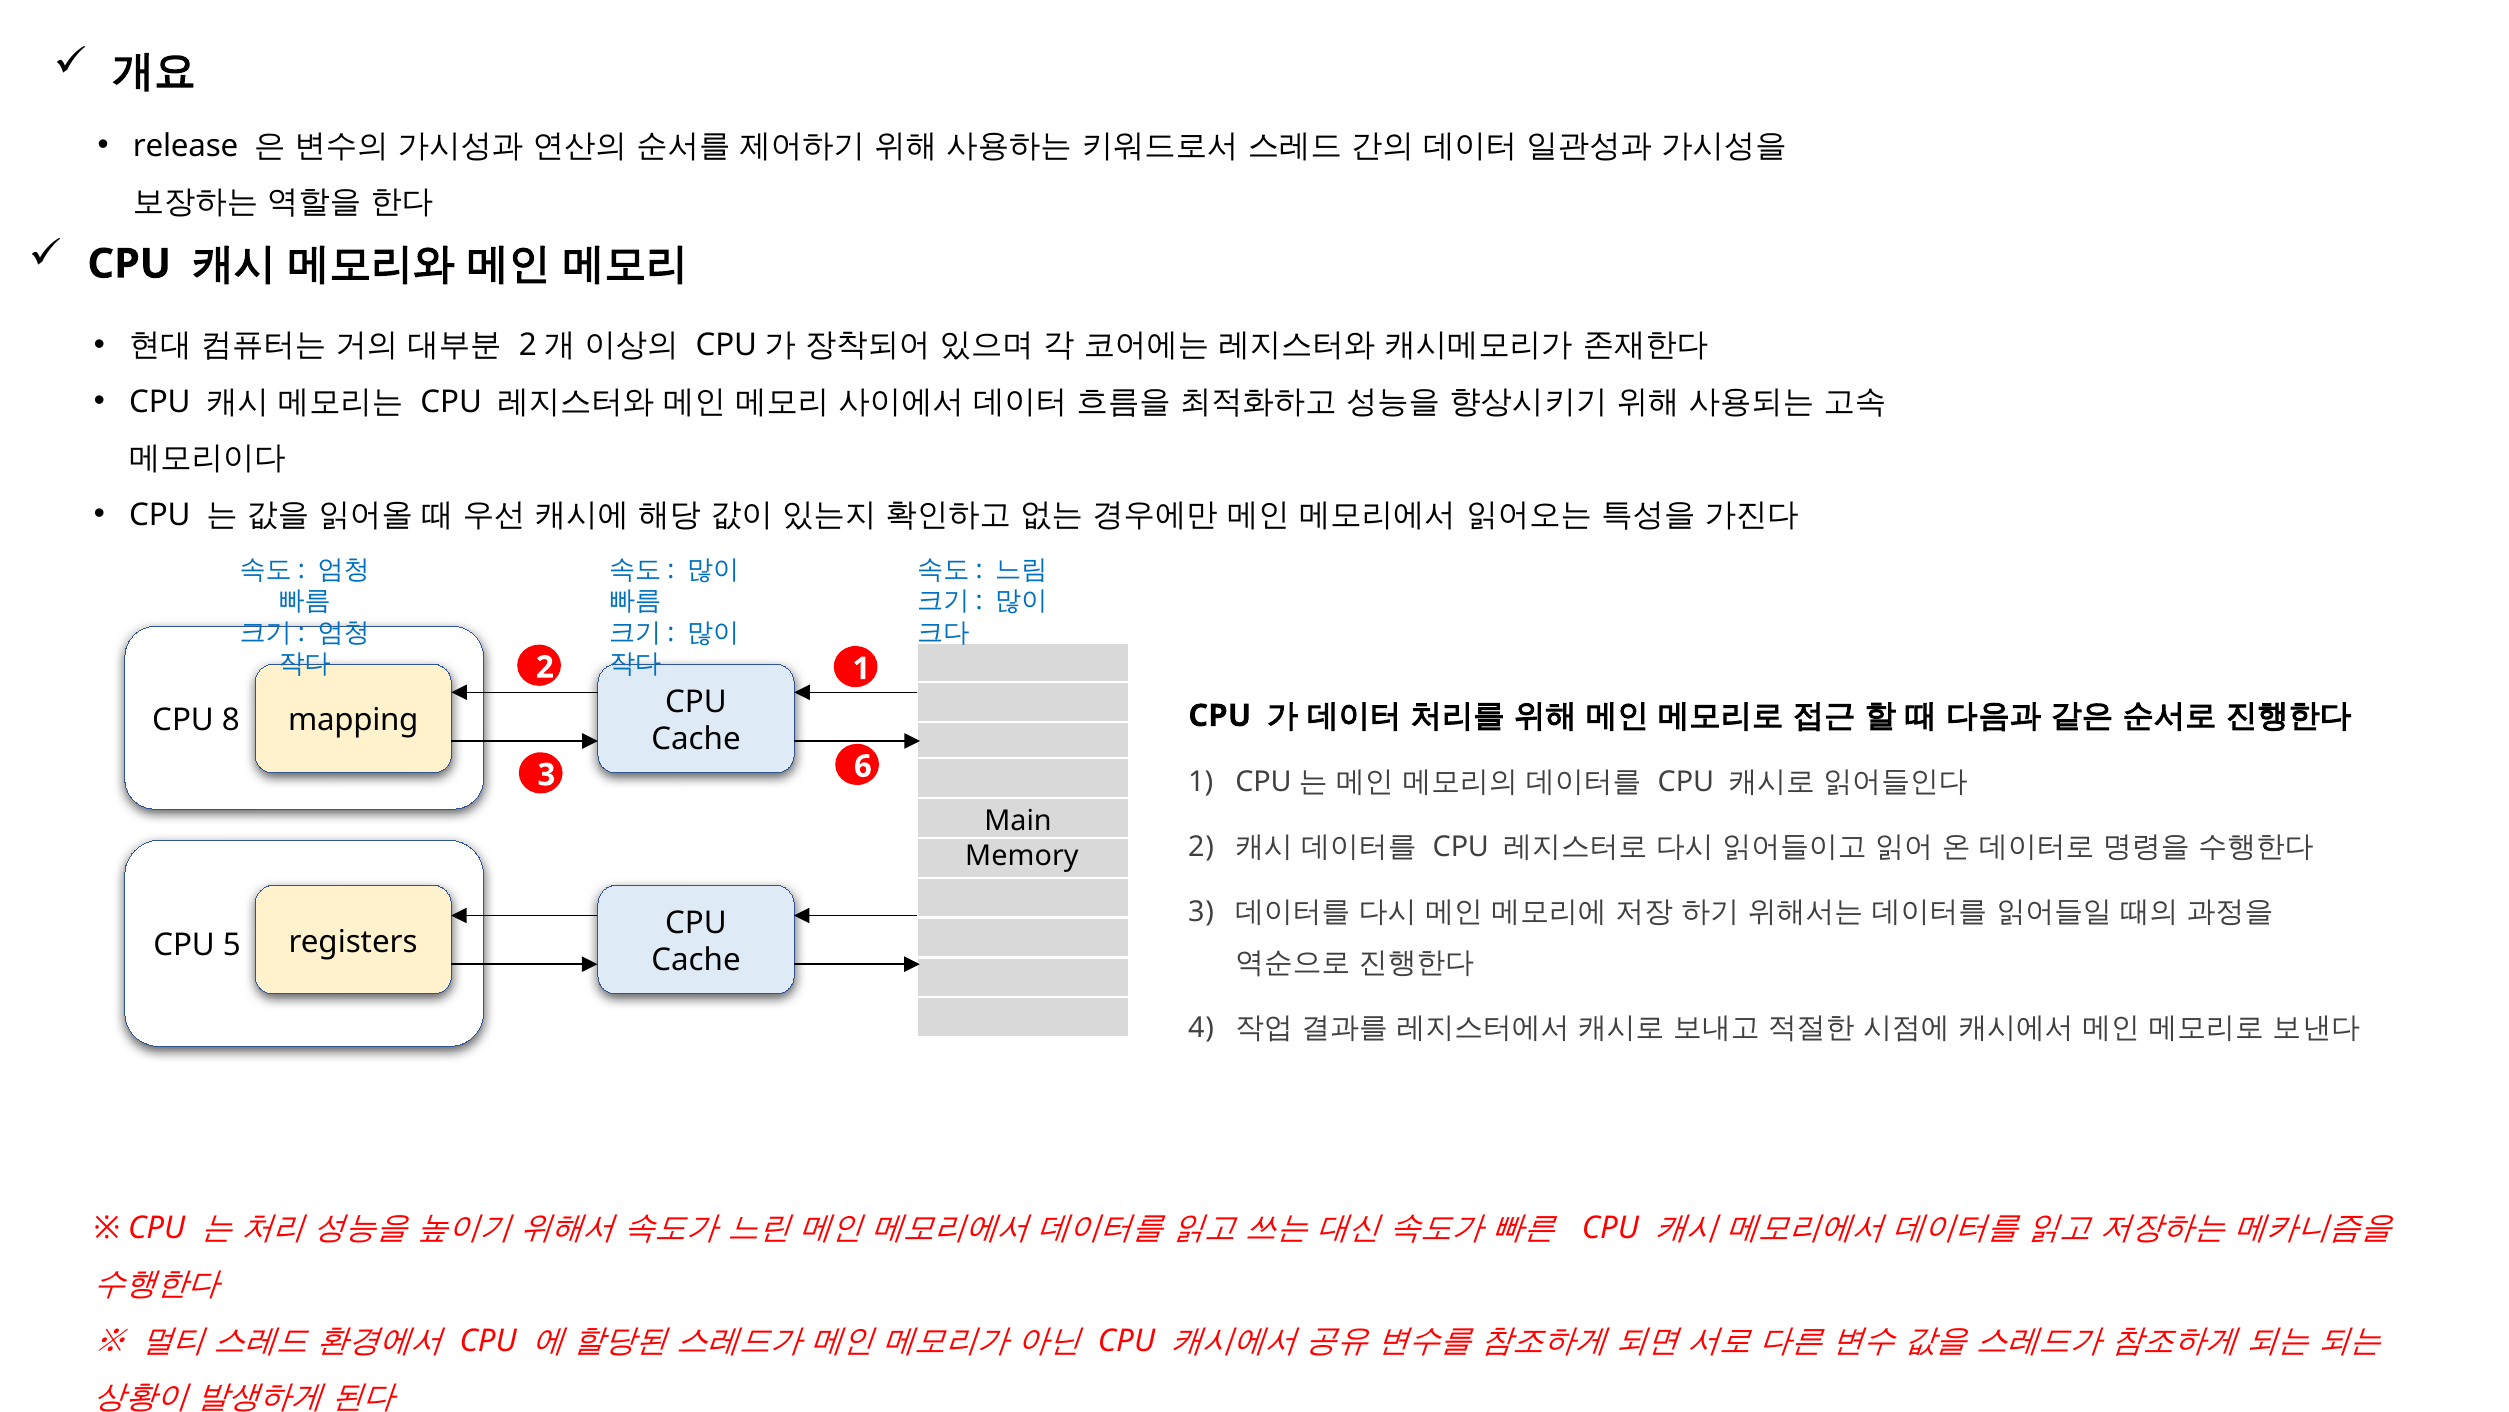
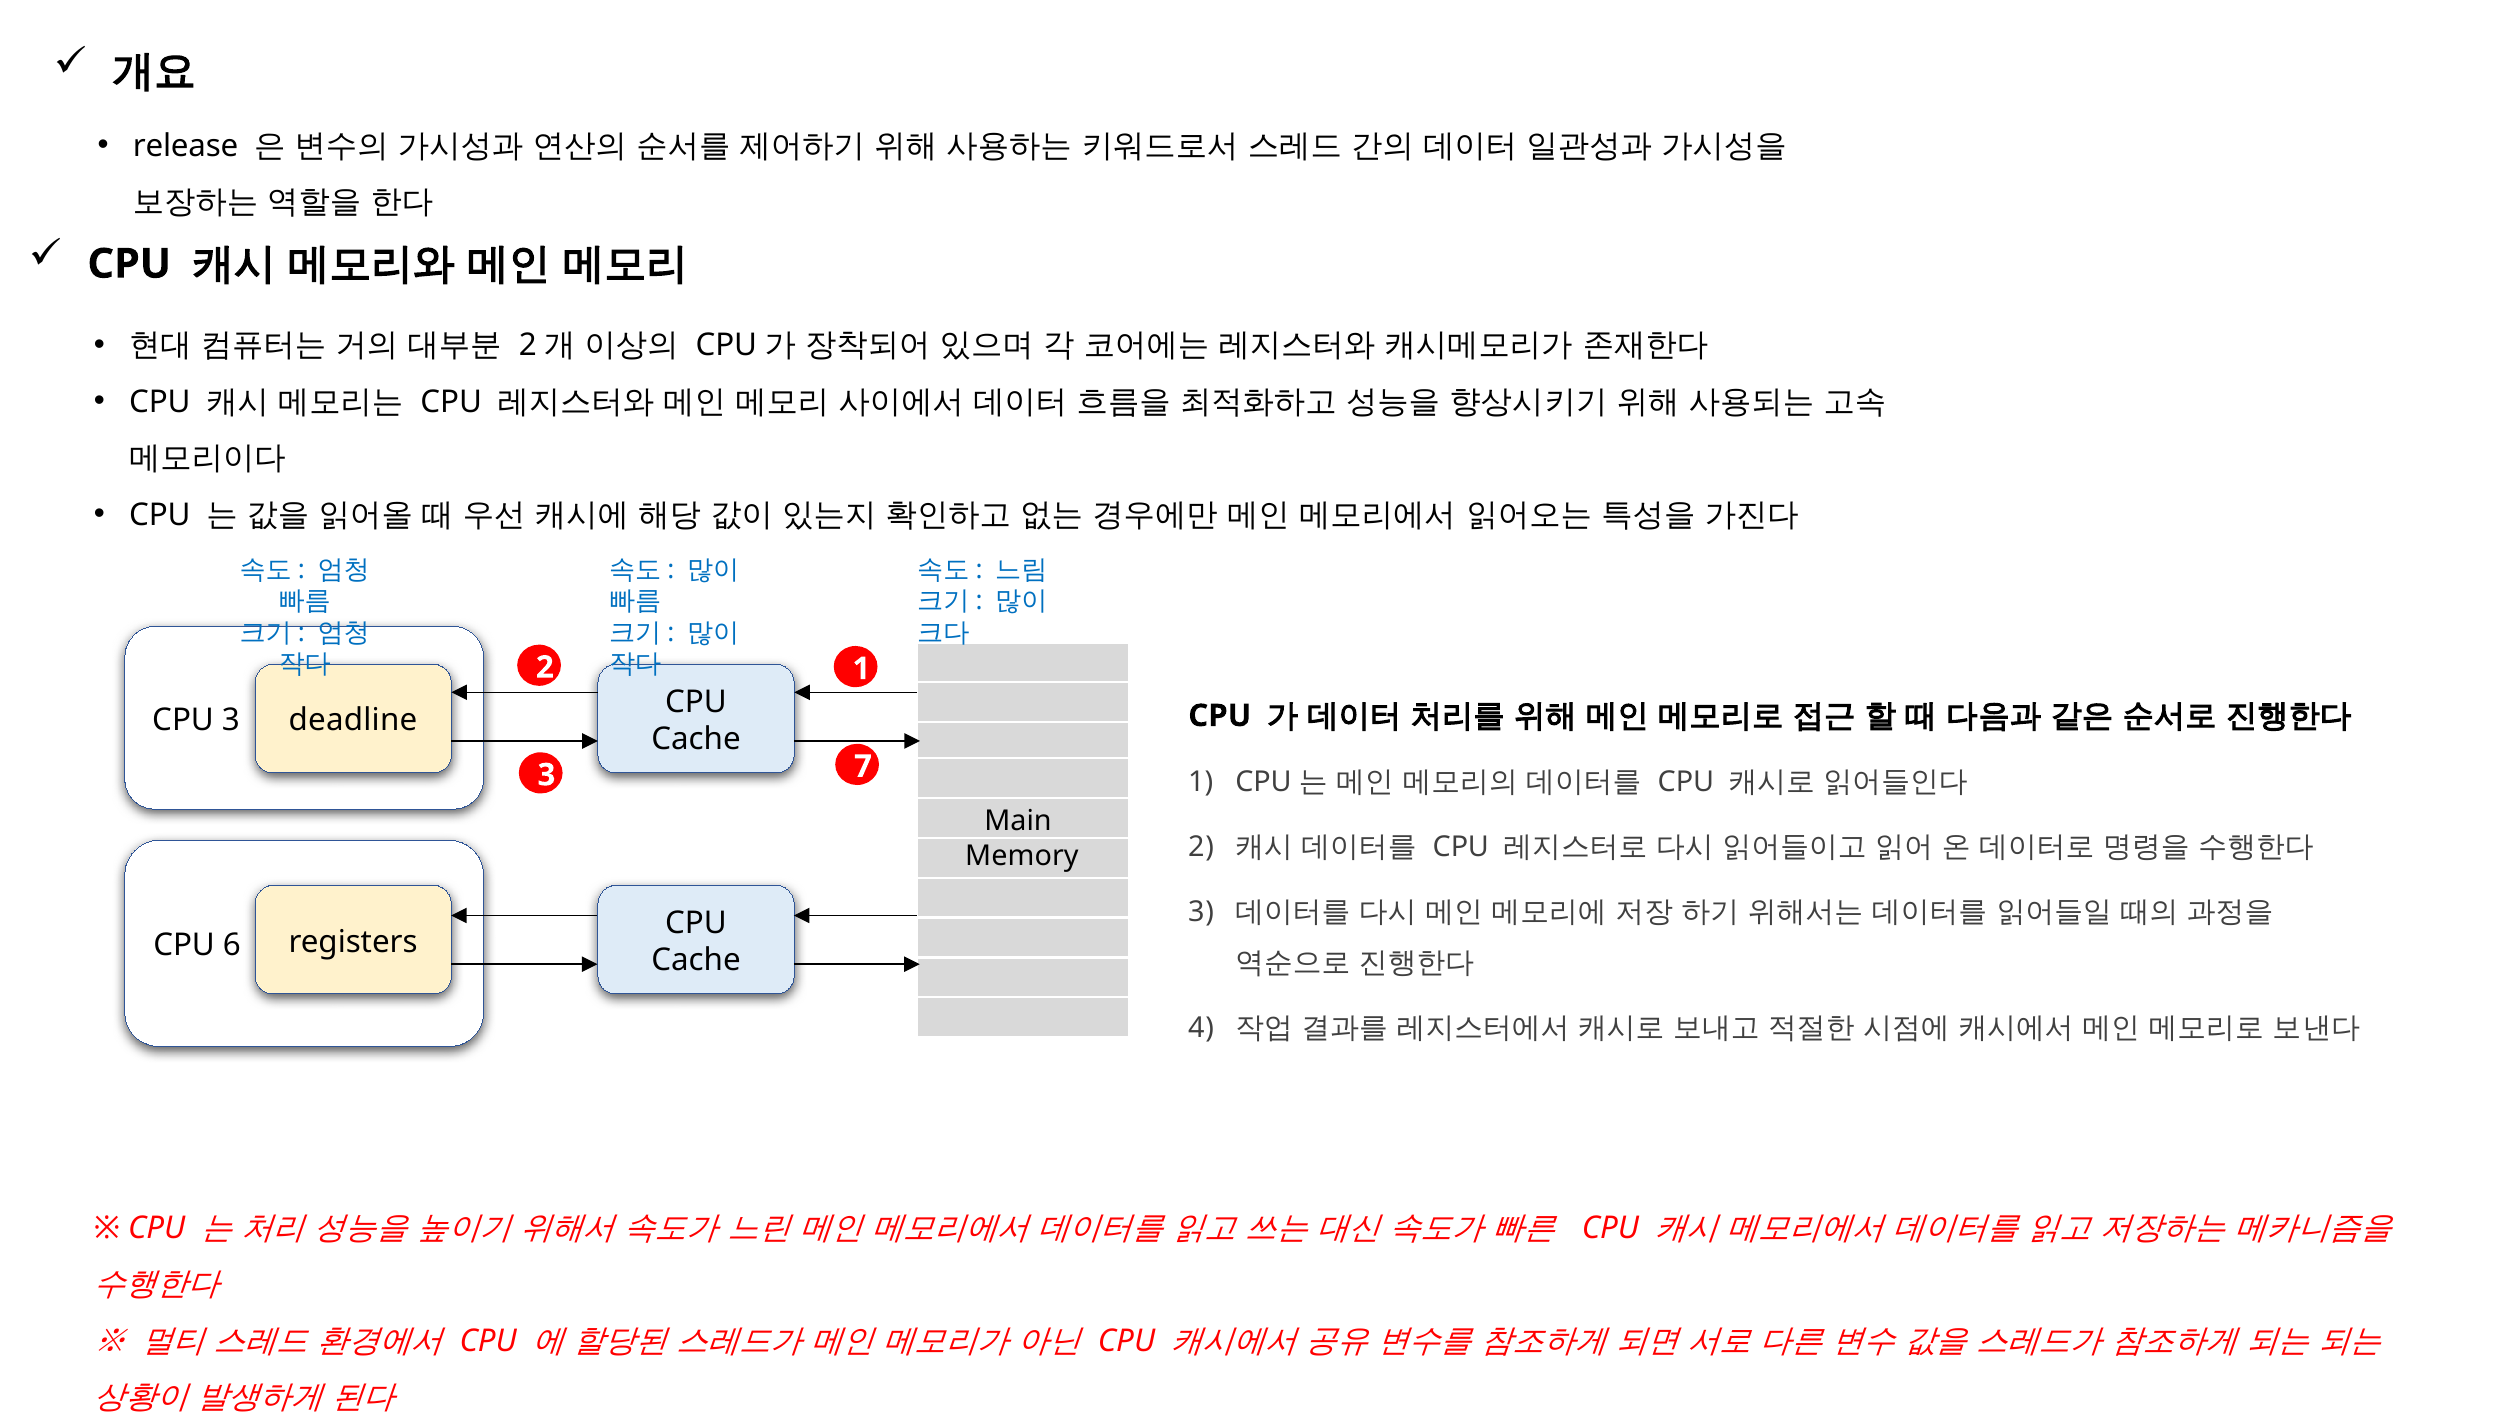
CPU 8: 8 -> 3 (231, 719)
mapping: mapping -> deadline (353, 720)
6: 6 -> 7 (863, 766)
5: 5 -> 6 (232, 945)
